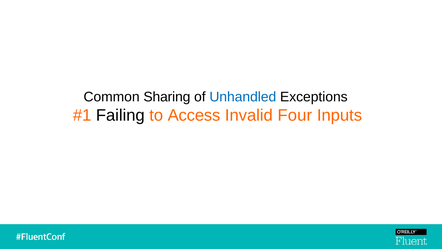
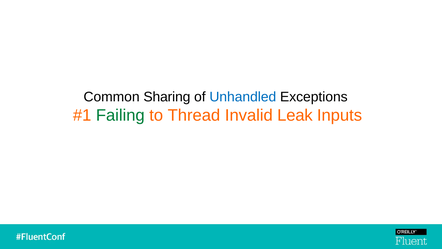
Failing colour: black -> green (120, 115)
Access: Access -> Thread (194, 115)
Four: Four -> Leak (295, 115)
